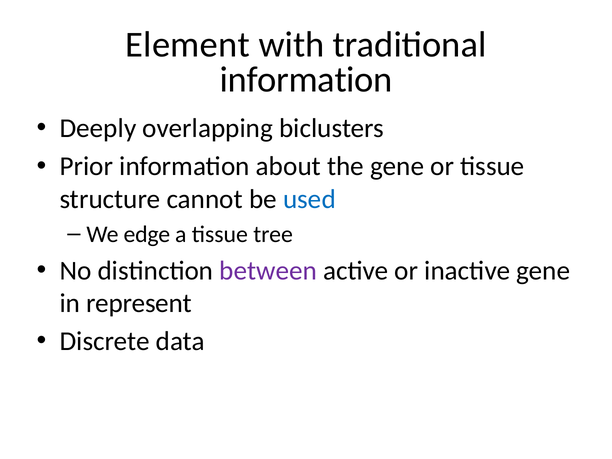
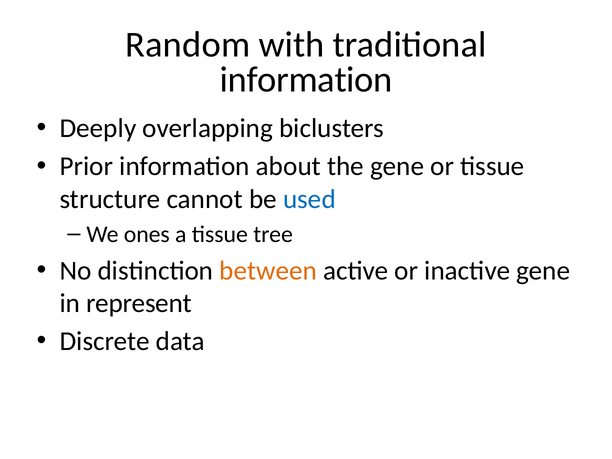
Element: Element -> Random (188, 45)
edge: edge -> ones (147, 234)
between colour: purple -> orange (268, 271)
